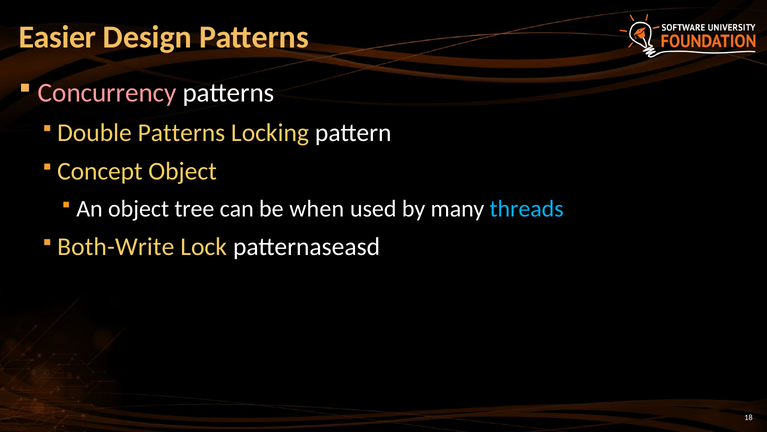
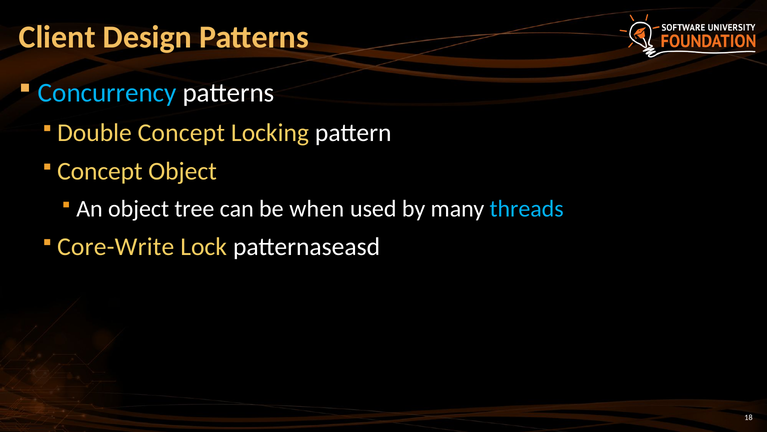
Easier: Easier -> Client (57, 37)
Concurrency colour: pink -> light blue (107, 93)
Double Patterns: Patterns -> Concept (181, 132)
Both-Write: Both-Write -> Core-Write (116, 247)
